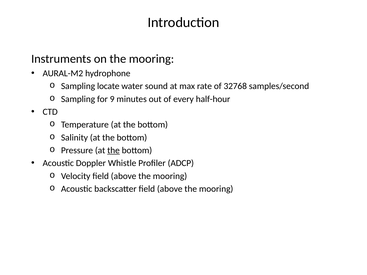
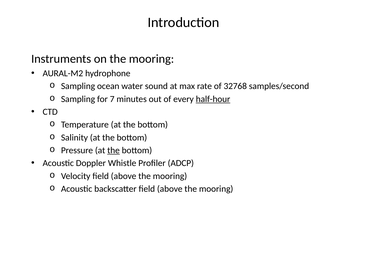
locate: locate -> ocean (108, 86)
9: 9 -> 7 (112, 99)
half-hour underline: none -> present (213, 99)
